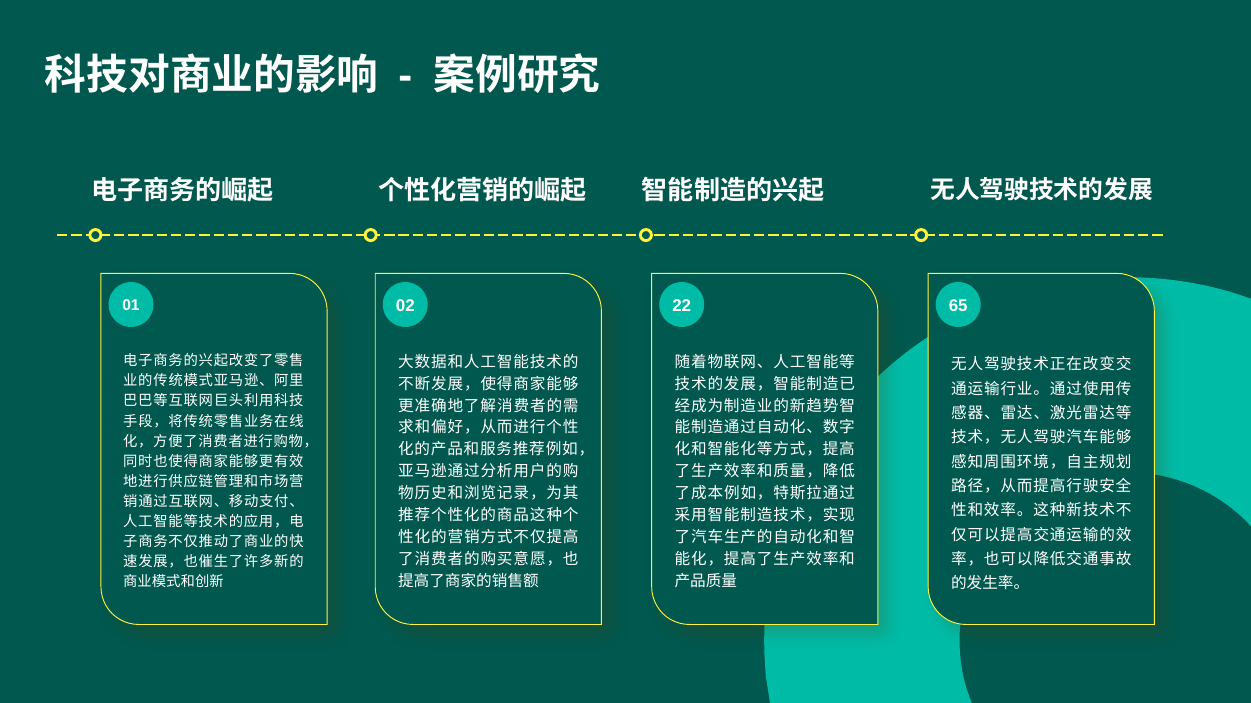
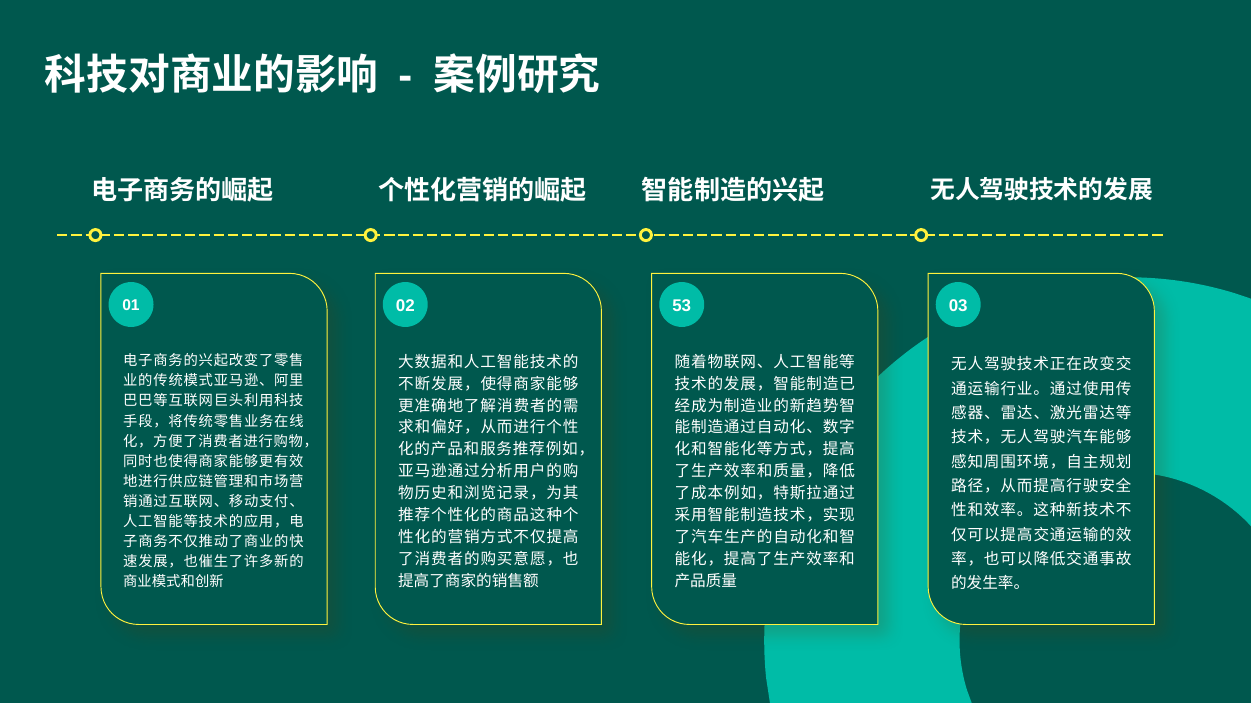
22: 22 -> 53 (682, 307)
65: 65 -> 03 (958, 307)
